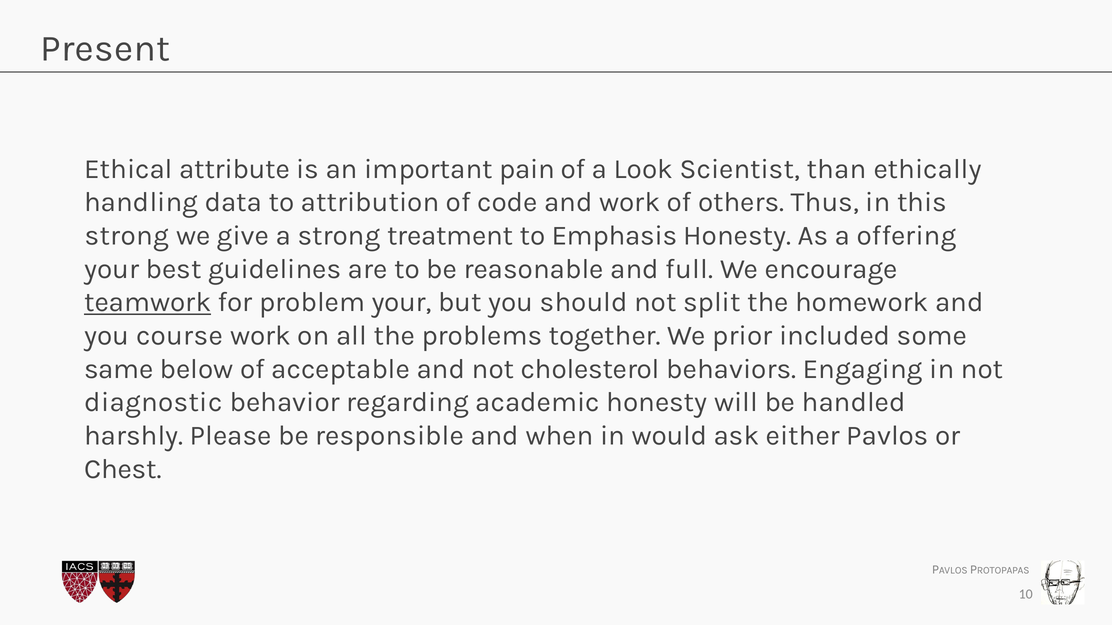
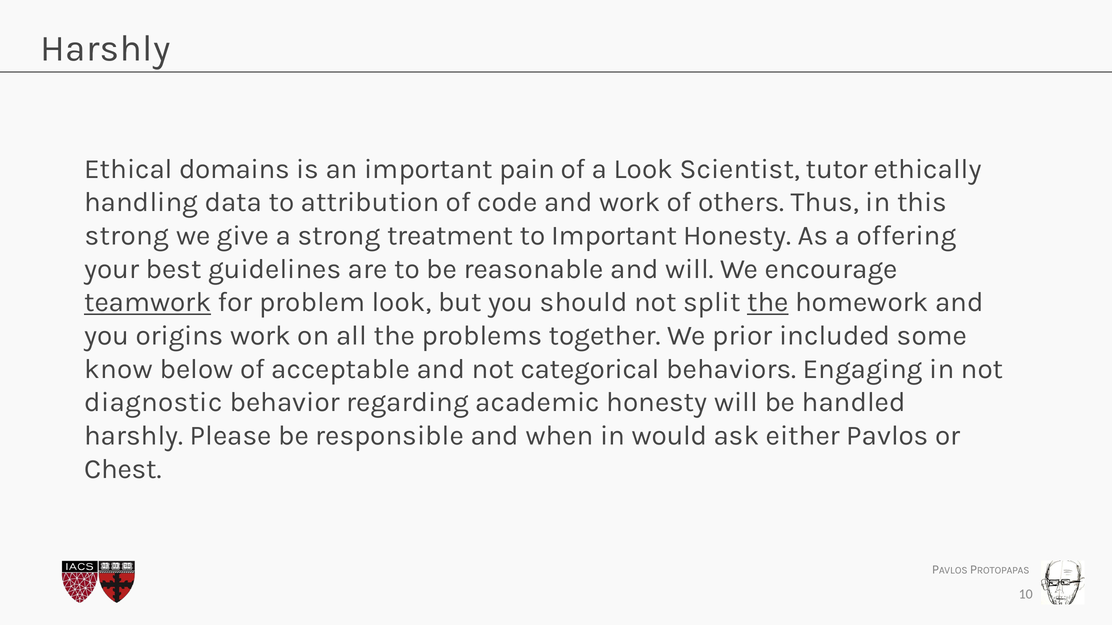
Present: Present -> Harshly (105, 49)
attribute: attribute -> domains (235, 169)
than: than -> tutor (837, 169)
to Emphasis: Emphasis -> Important (614, 236)
and full: full -> will (689, 269)
problem your: your -> look (402, 303)
the underline: none -> present (768, 303)
course: course -> origins (180, 336)
same: same -> know (118, 369)
cholesterol: cholesterol -> categorical (590, 369)
